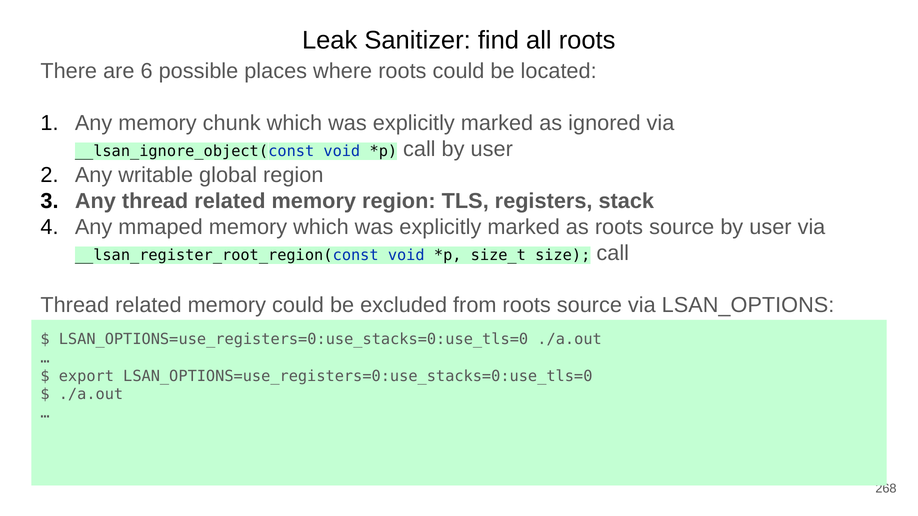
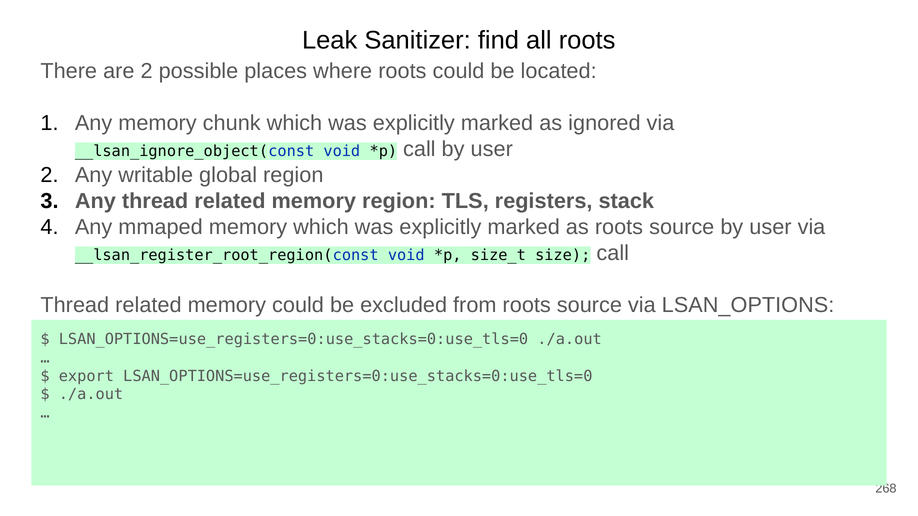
are 6: 6 -> 2 (147, 71)
